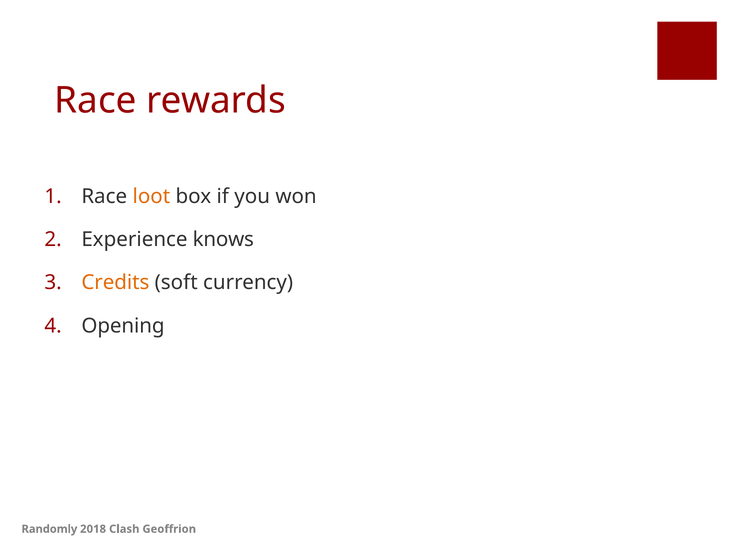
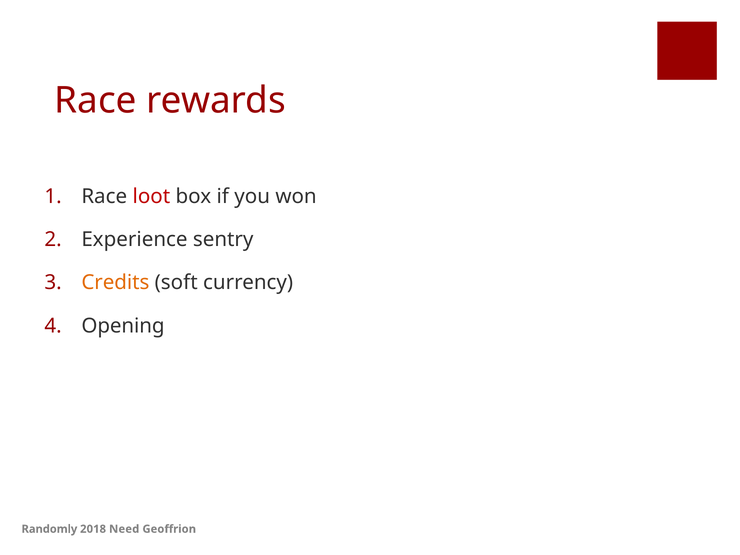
loot colour: orange -> red (151, 196)
knows: knows -> sentry (223, 239)
Clash: Clash -> Need (124, 529)
